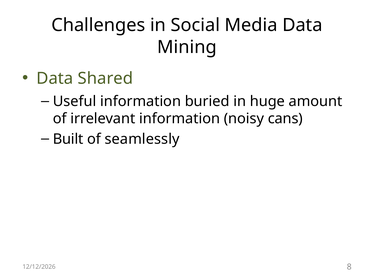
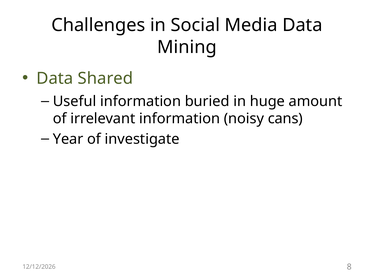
Built: Built -> Year (68, 139)
seamlessly: seamlessly -> investigate (142, 139)
